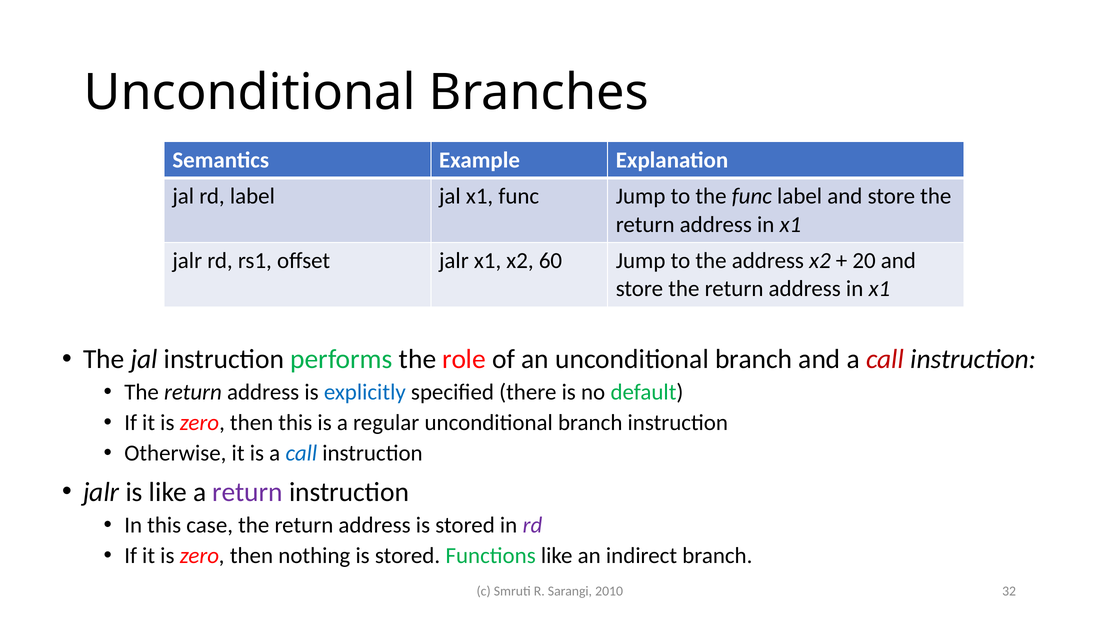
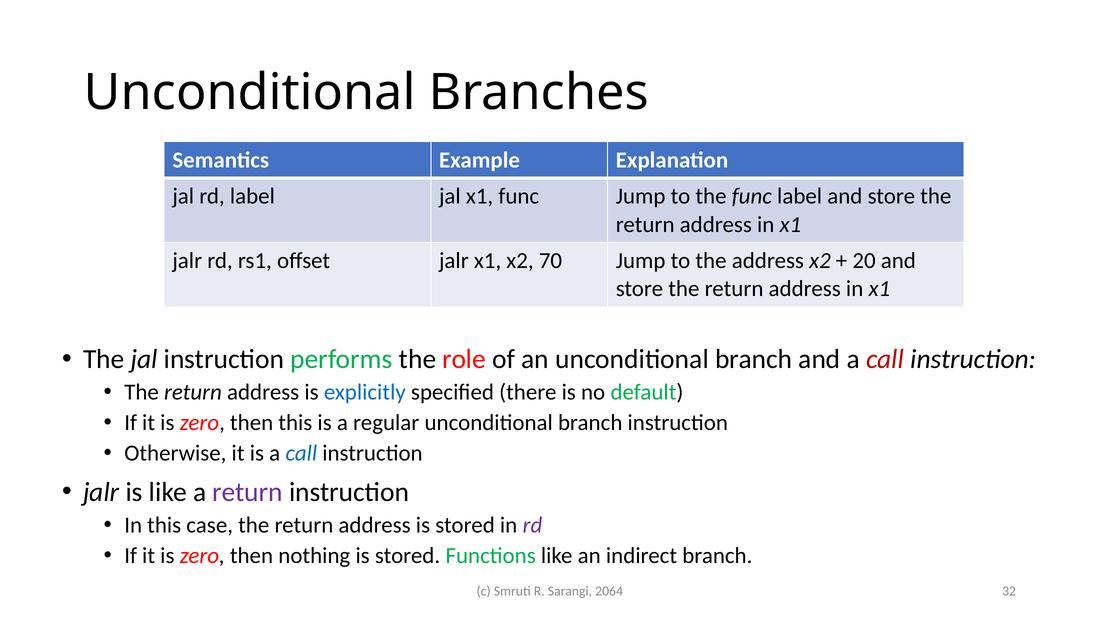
60: 60 -> 70 (550, 261)
2010: 2010 -> 2064 (609, 591)
